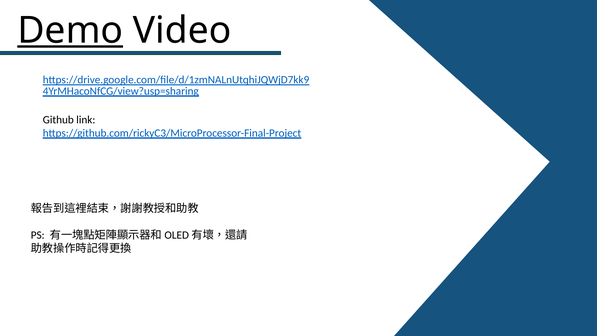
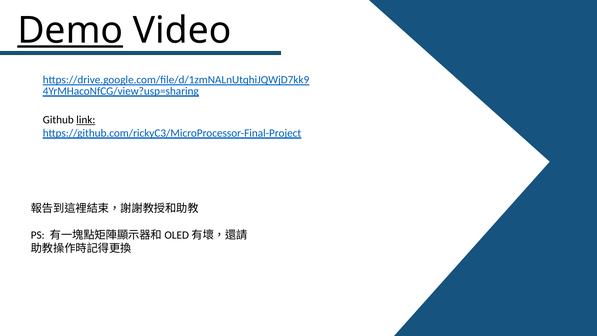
link underline: none -> present (86, 120)
